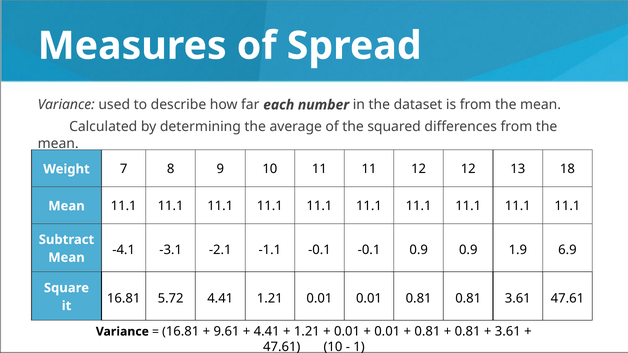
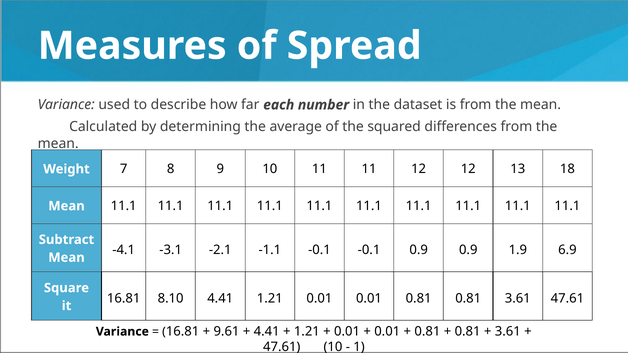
5.72: 5.72 -> 8.10 (171, 298)
